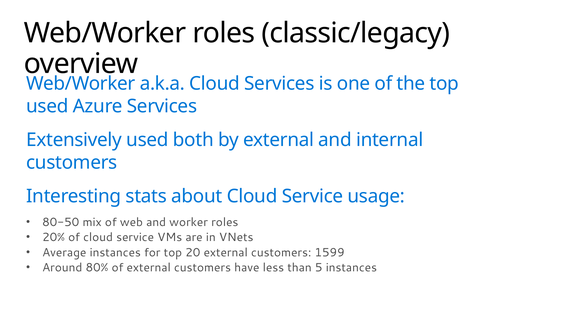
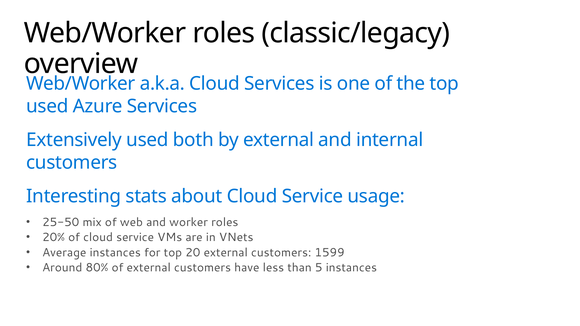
80-50: 80-50 -> 25-50 (61, 222)
